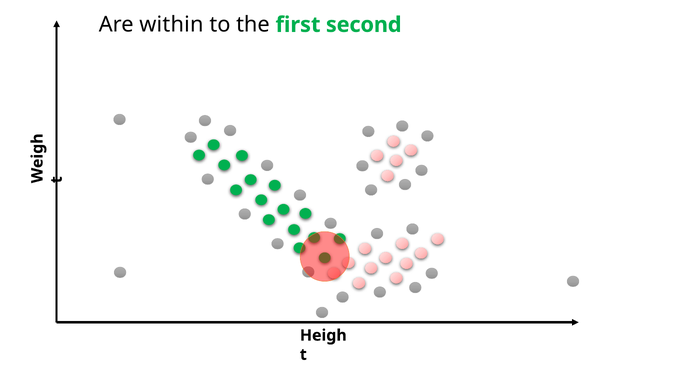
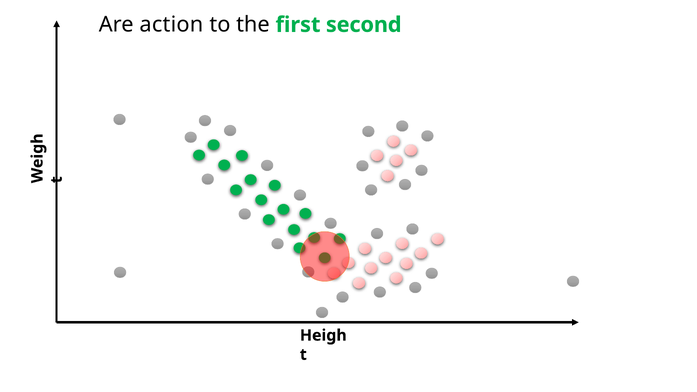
within: within -> action (171, 25)
